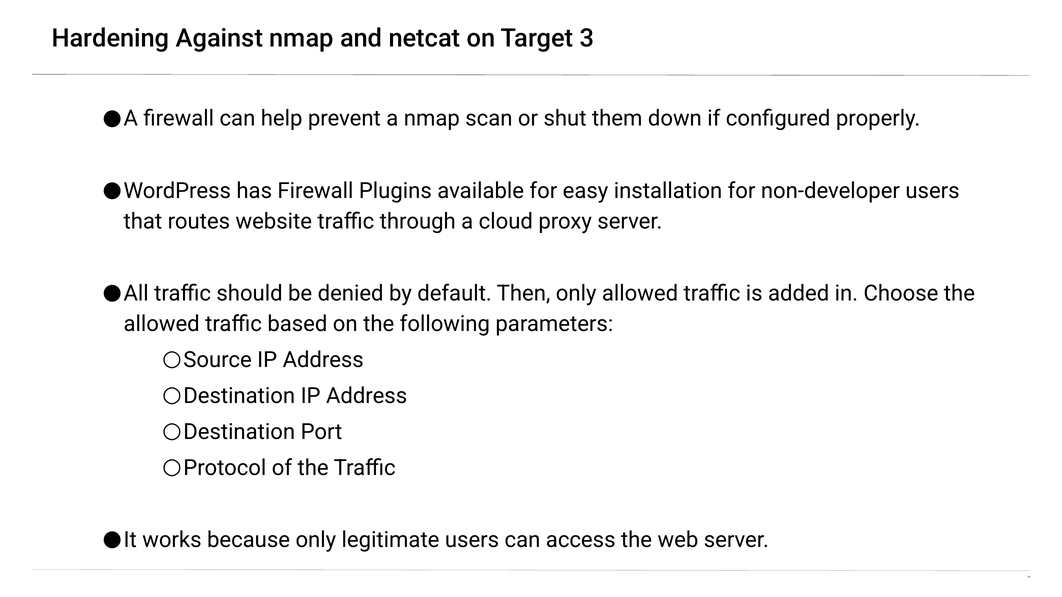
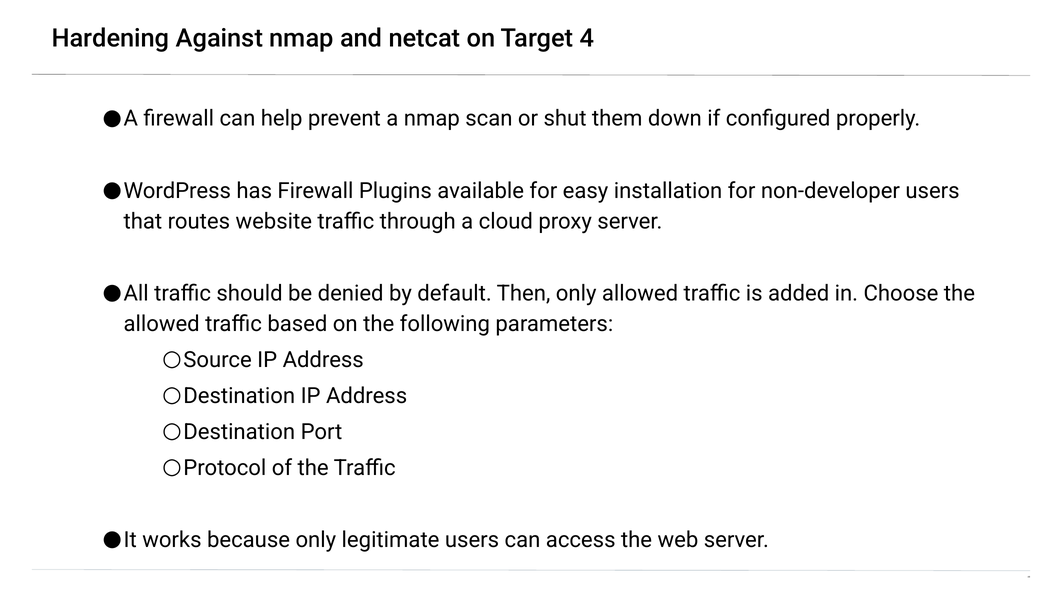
3: 3 -> 4 (587, 38)
